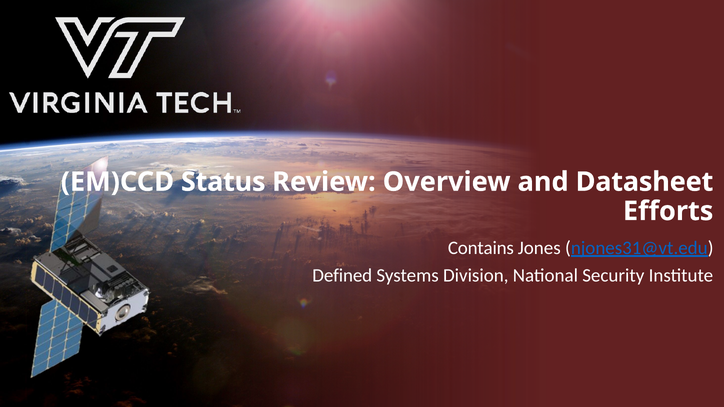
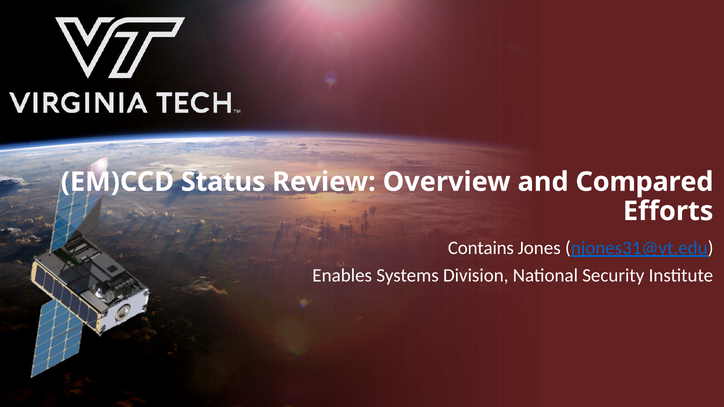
Datasheet: Datasheet -> Compared (644, 182)
Defined: Defined -> Enables (342, 276)
